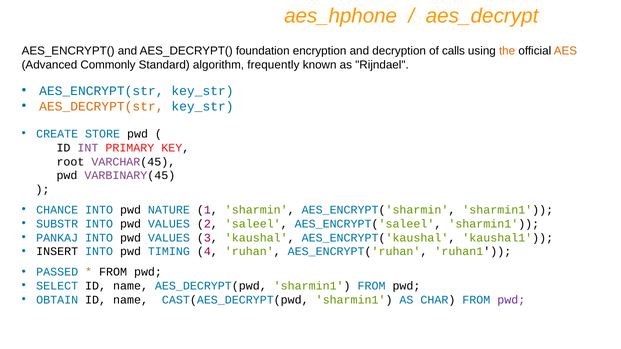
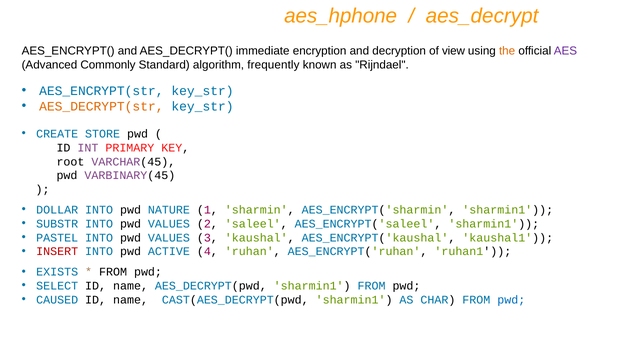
foundation: foundation -> immediate (263, 51)
calls: calls -> view (453, 51)
AES colour: orange -> purple (565, 51)
CHANCE: CHANCE -> DOLLAR (57, 210)
PANKAJ: PANKAJ -> PASTEL (57, 238)
INSERT colour: black -> red (57, 252)
TIMING: TIMING -> ACTIVE (169, 252)
PASSED: PASSED -> EXISTS (57, 272)
OBTAIN: OBTAIN -> CAUSED (57, 300)
pwd colour: purple -> blue (511, 300)
